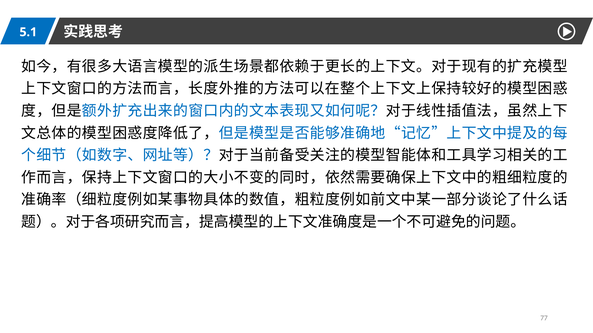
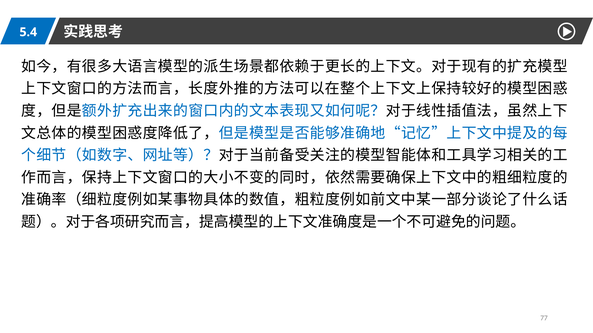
5.1: 5.1 -> 5.4 (28, 32)
